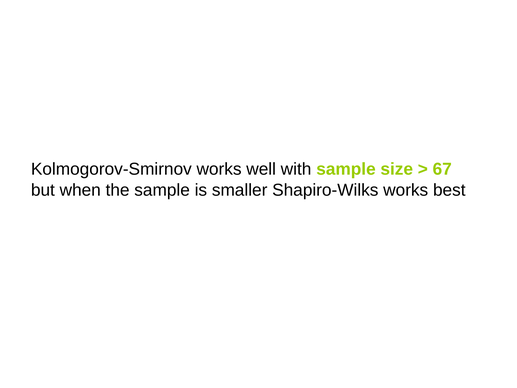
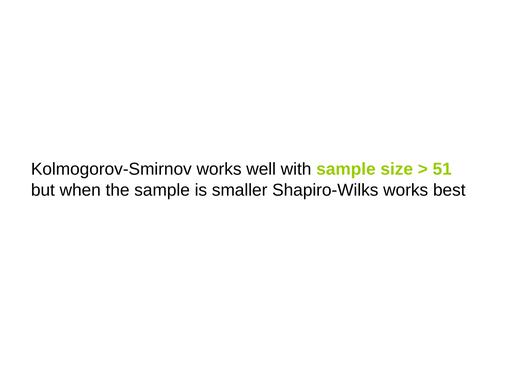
67: 67 -> 51 (442, 169)
